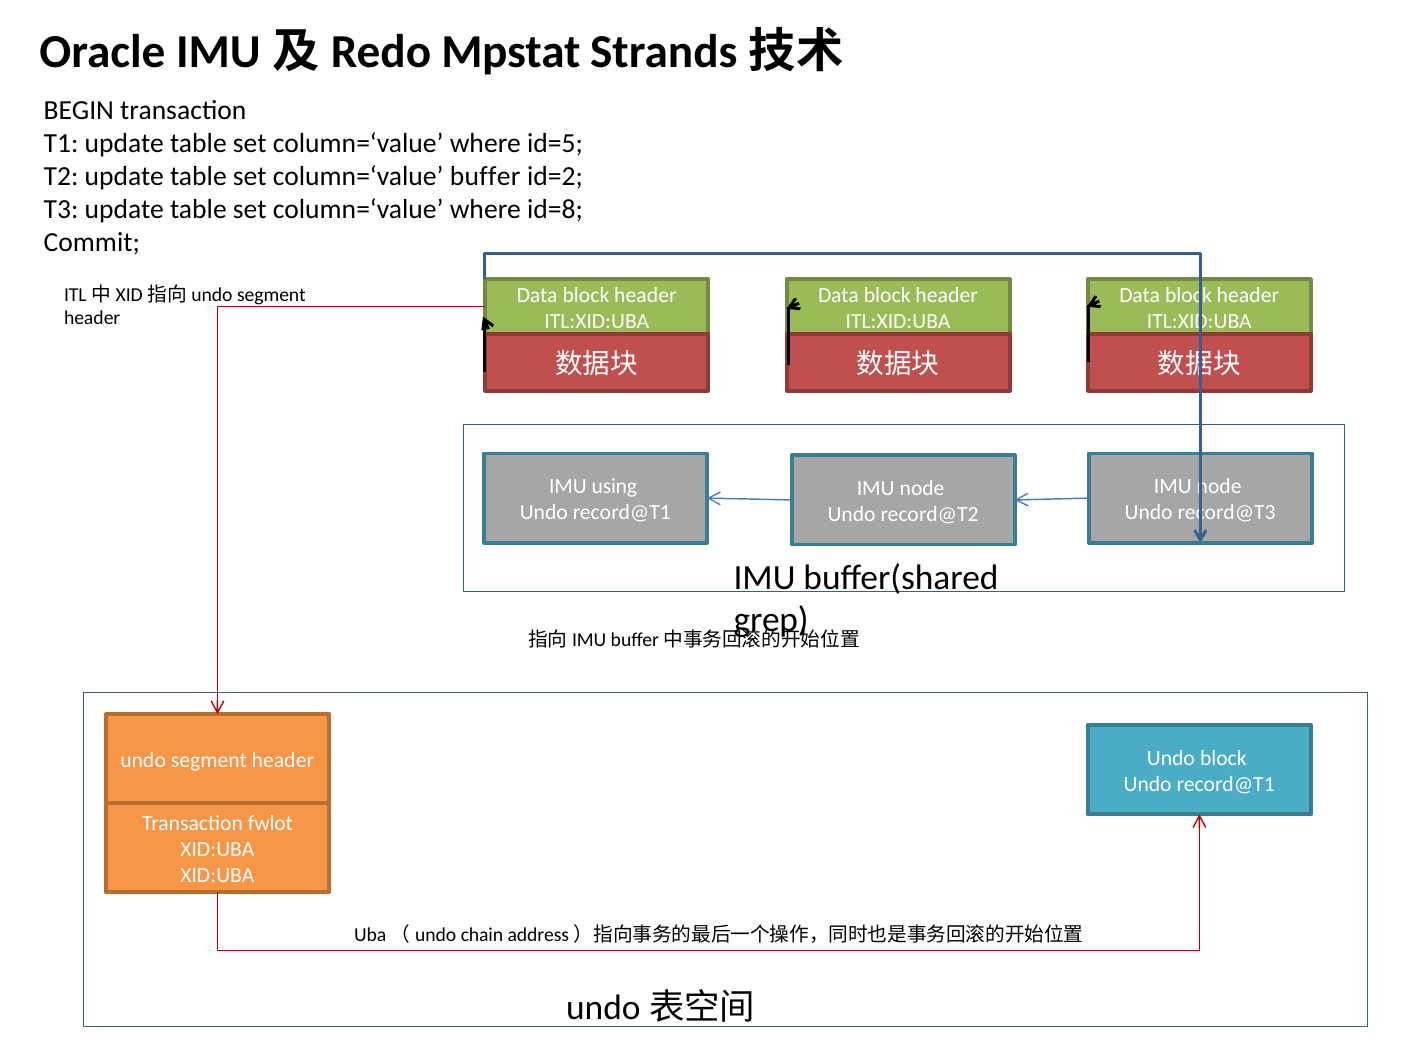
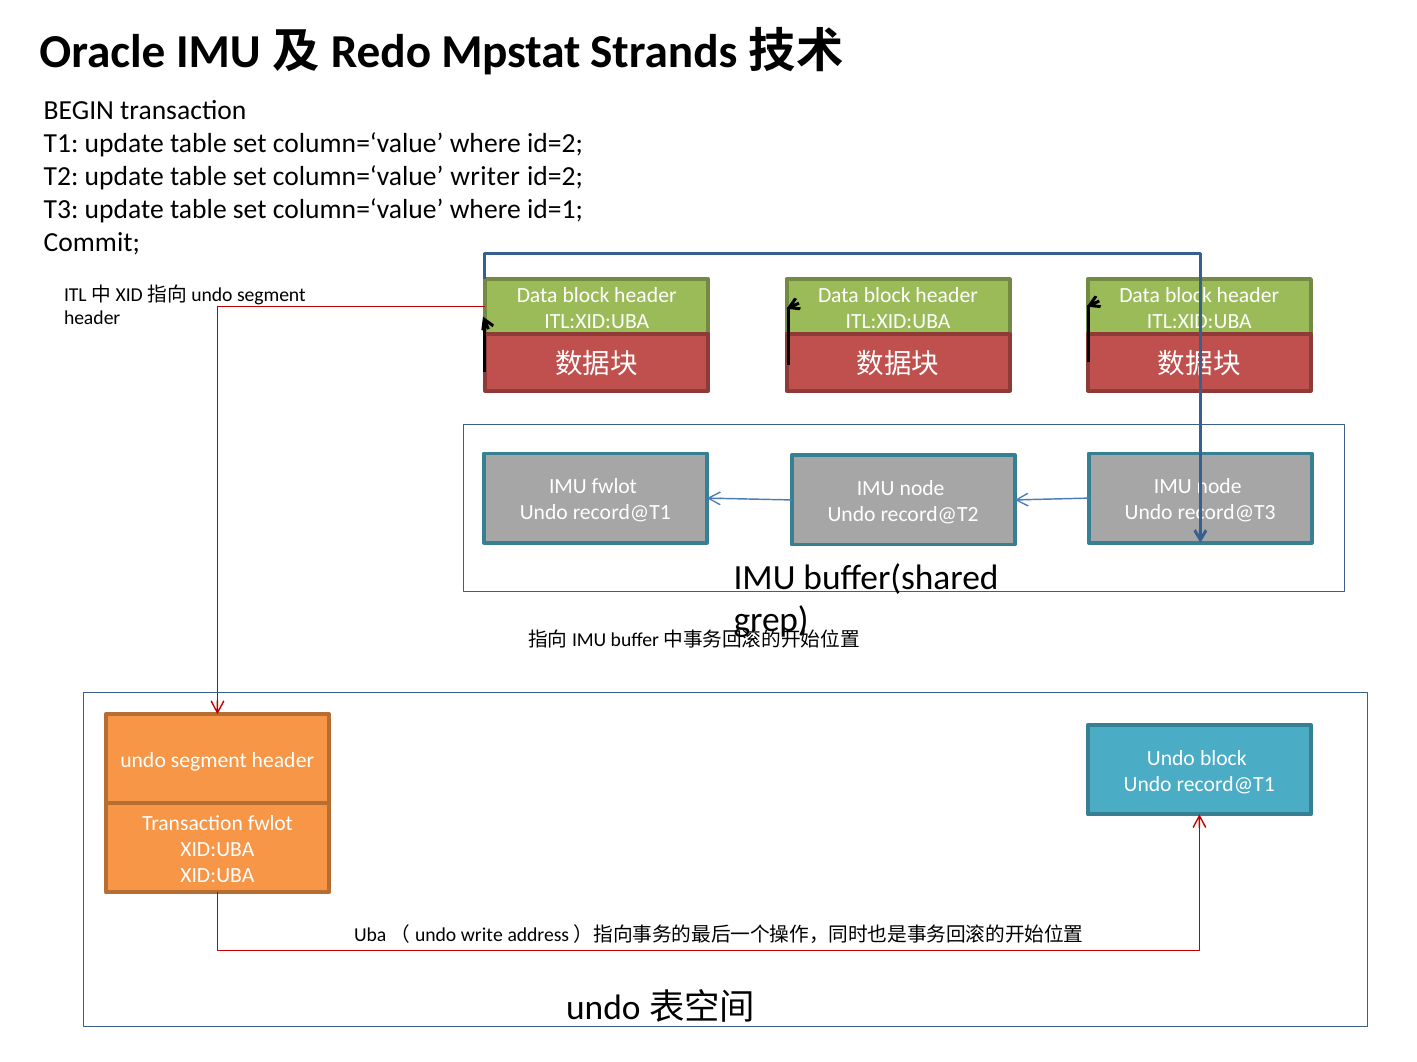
where id=5: id=5 -> id=2 (555, 144)
buffer: buffer -> writer (485, 177)
id=8: id=8 -> id=1 (555, 210)
IMU using: using -> fwlot (614, 487)
chain: chain -> write (482, 936)
